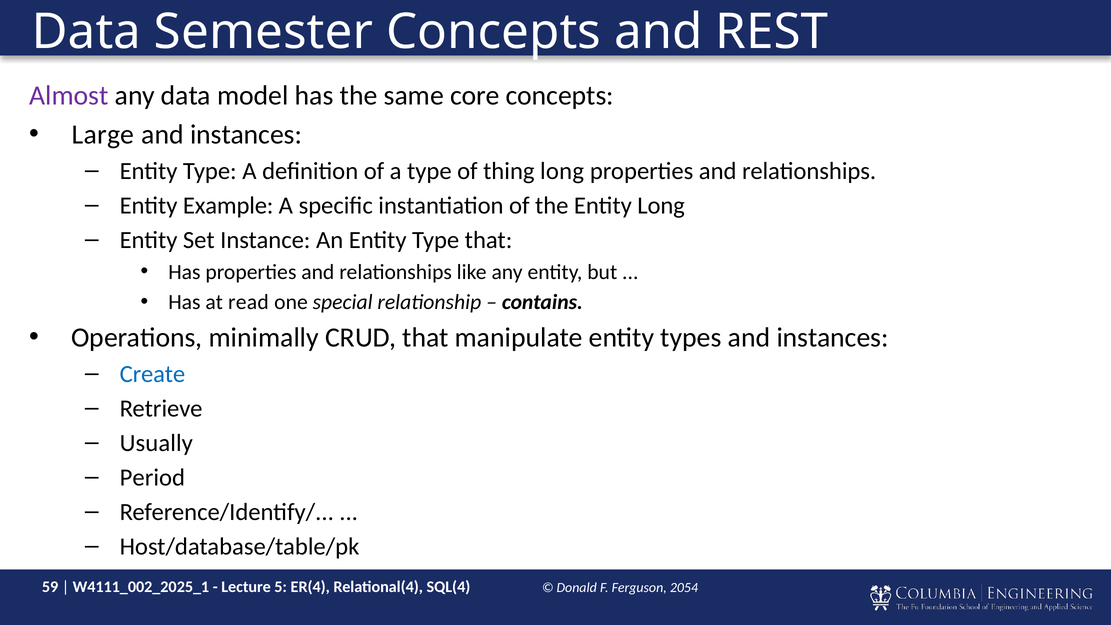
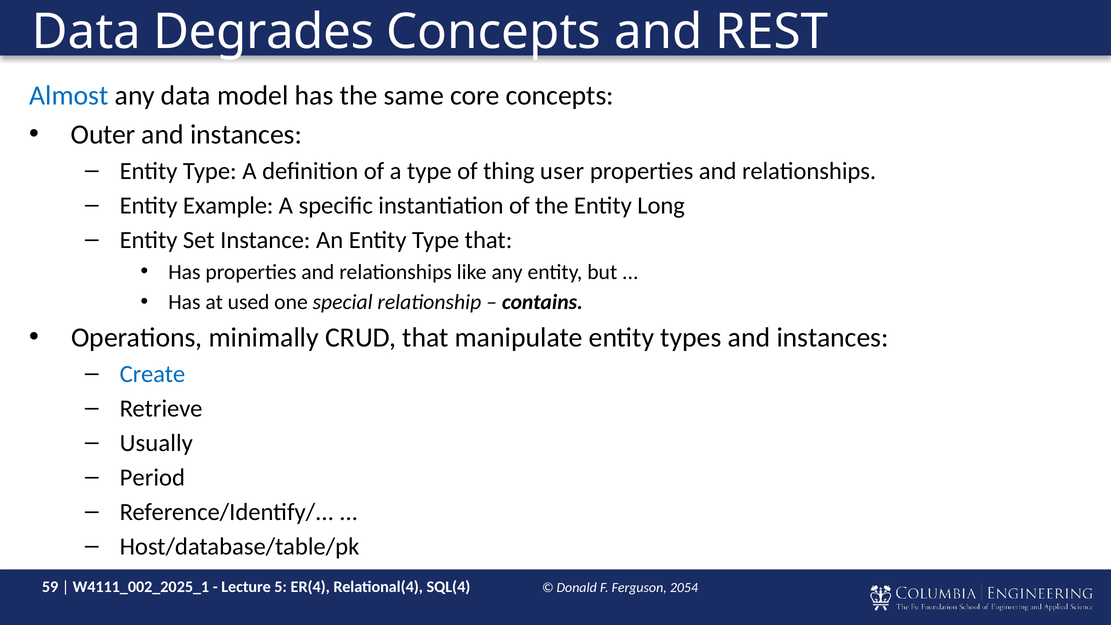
Semester: Semester -> Degrades (264, 32)
Almost colour: purple -> blue (69, 96)
Large: Large -> Outer (103, 135)
thing long: long -> user (562, 171)
read: read -> used (249, 302)
